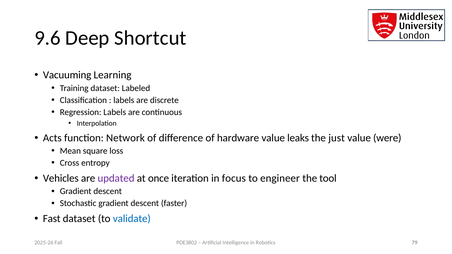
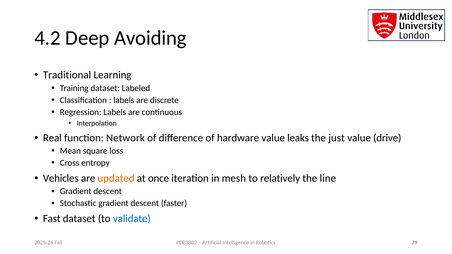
9.6: 9.6 -> 4.2 (48, 38)
Shortcut: Shortcut -> Avoiding (150, 38)
Vacuuming: Vacuuming -> Traditional (67, 75)
Acts: Acts -> Real (52, 138)
were: were -> drive (387, 138)
updated colour: purple -> orange (116, 178)
focus: focus -> mesh (234, 178)
engineer: engineer -> relatively (280, 178)
tool: tool -> line (328, 178)
